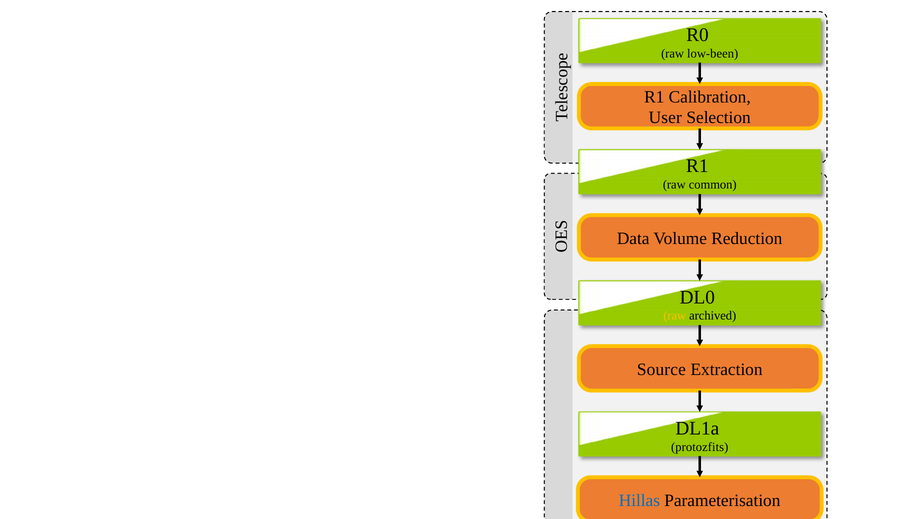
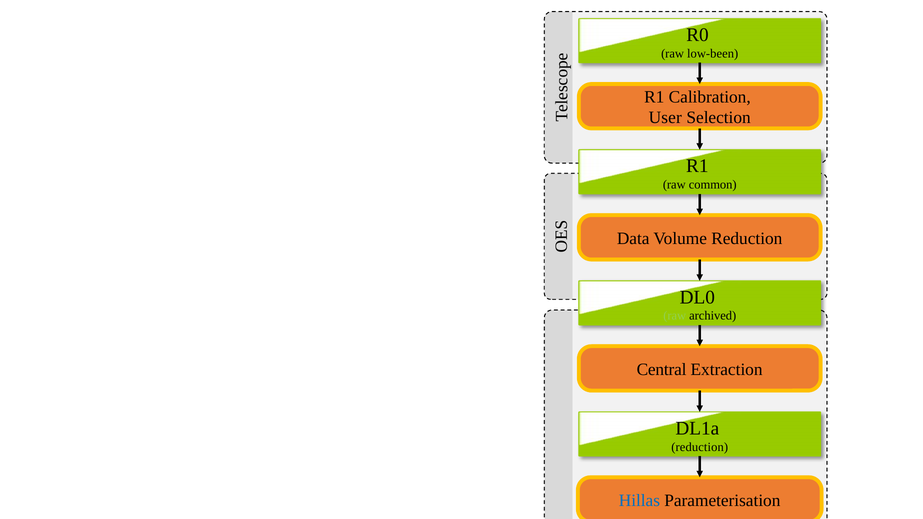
raw colour: yellow -> light green (675, 316)
Source: Source -> Central (662, 370)
protozfits: protozfits -> reduction (700, 447)
